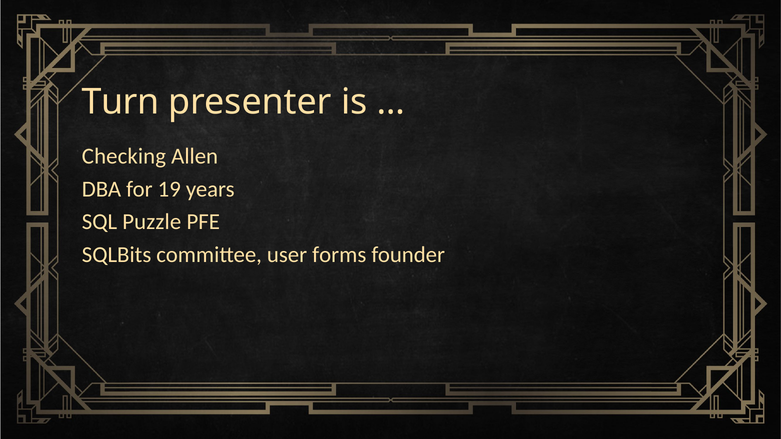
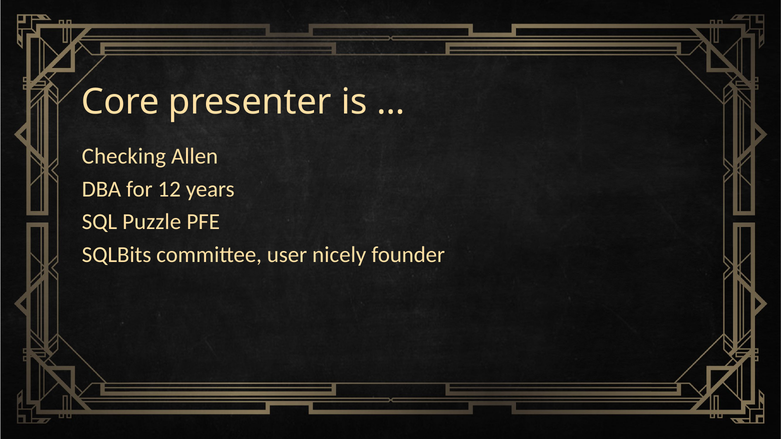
Turn: Turn -> Core (121, 102)
19: 19 -> 12 (169, 189)
forms: forms -> nicely (339, 255)
